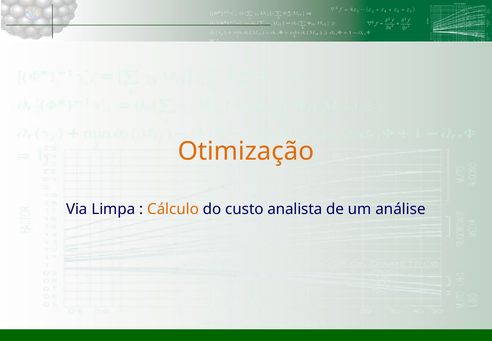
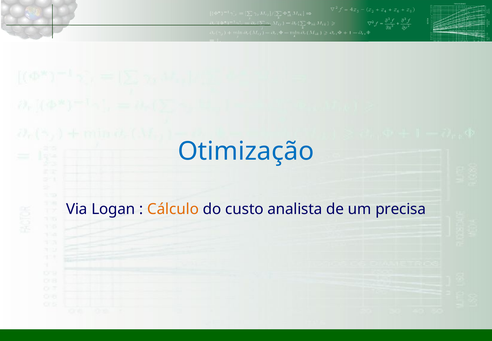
Otimização colour: orange -> blue (246, 151)
Limpa: Limpa -> Logan (113, 209)
análise: análise -> precisa (401, 209)
